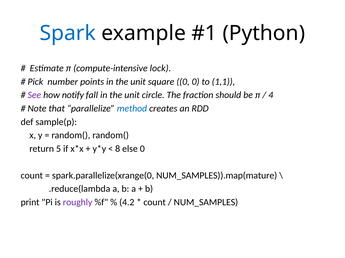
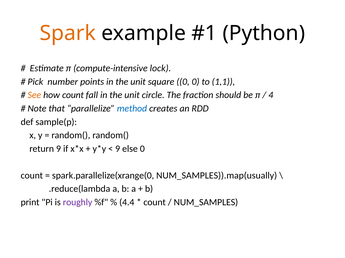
Spark colour: blue -> orange (68, 33)
See colour: purple -> orange (34, 95)
how notify: notify -> count (73, 95)
return 5: 5 -> 9 (59, 149)
8: 8 -> 9 (118, 149)
NUM_SAMPLES)).map(mature: NUM_SAMPLES)).map(mature -> NUM_SAMPLES)).map(usually (217, 176)
4.2: 4.2 -> 4.4 (127, 203)
